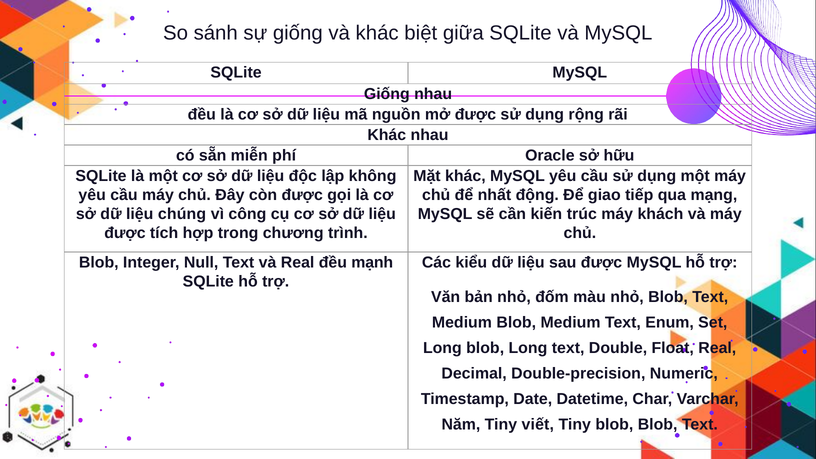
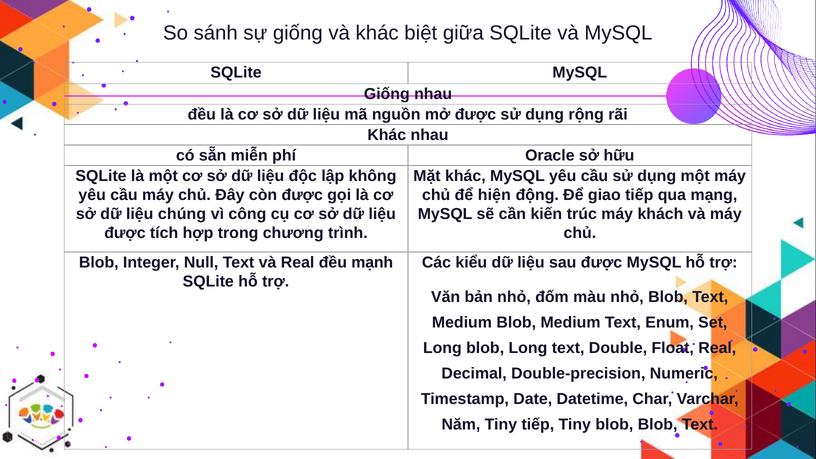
nhất: nhất -> hiện (494, 195)
Tiny viết: viết -> tiếp (538, 424)
